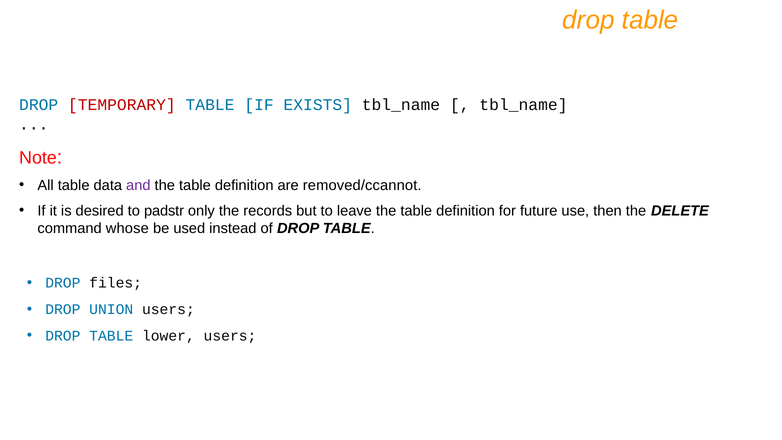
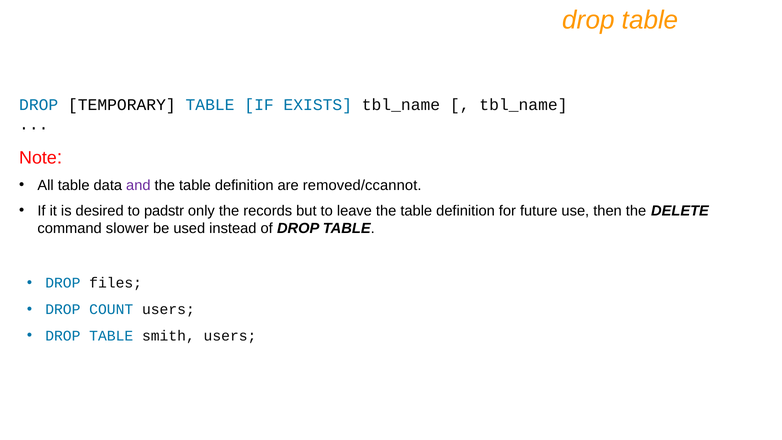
TEMPORARY colour: red -> black (122, 105)
whose: whose -> slower (127, 228)
UNION: UNION -> COUNT (111, 309)
lower: lower -> smith (168, 336)
